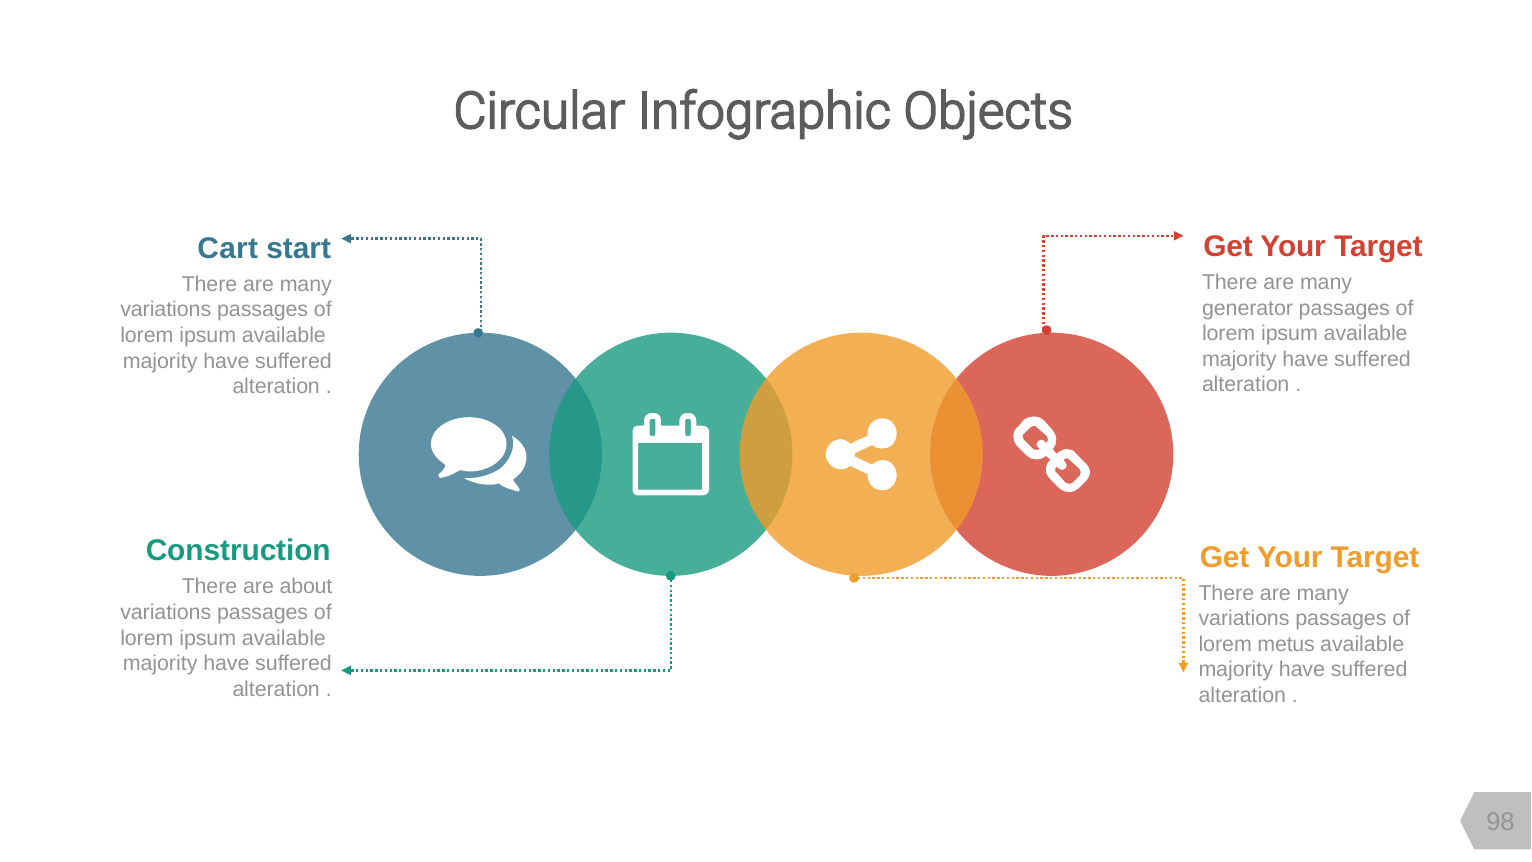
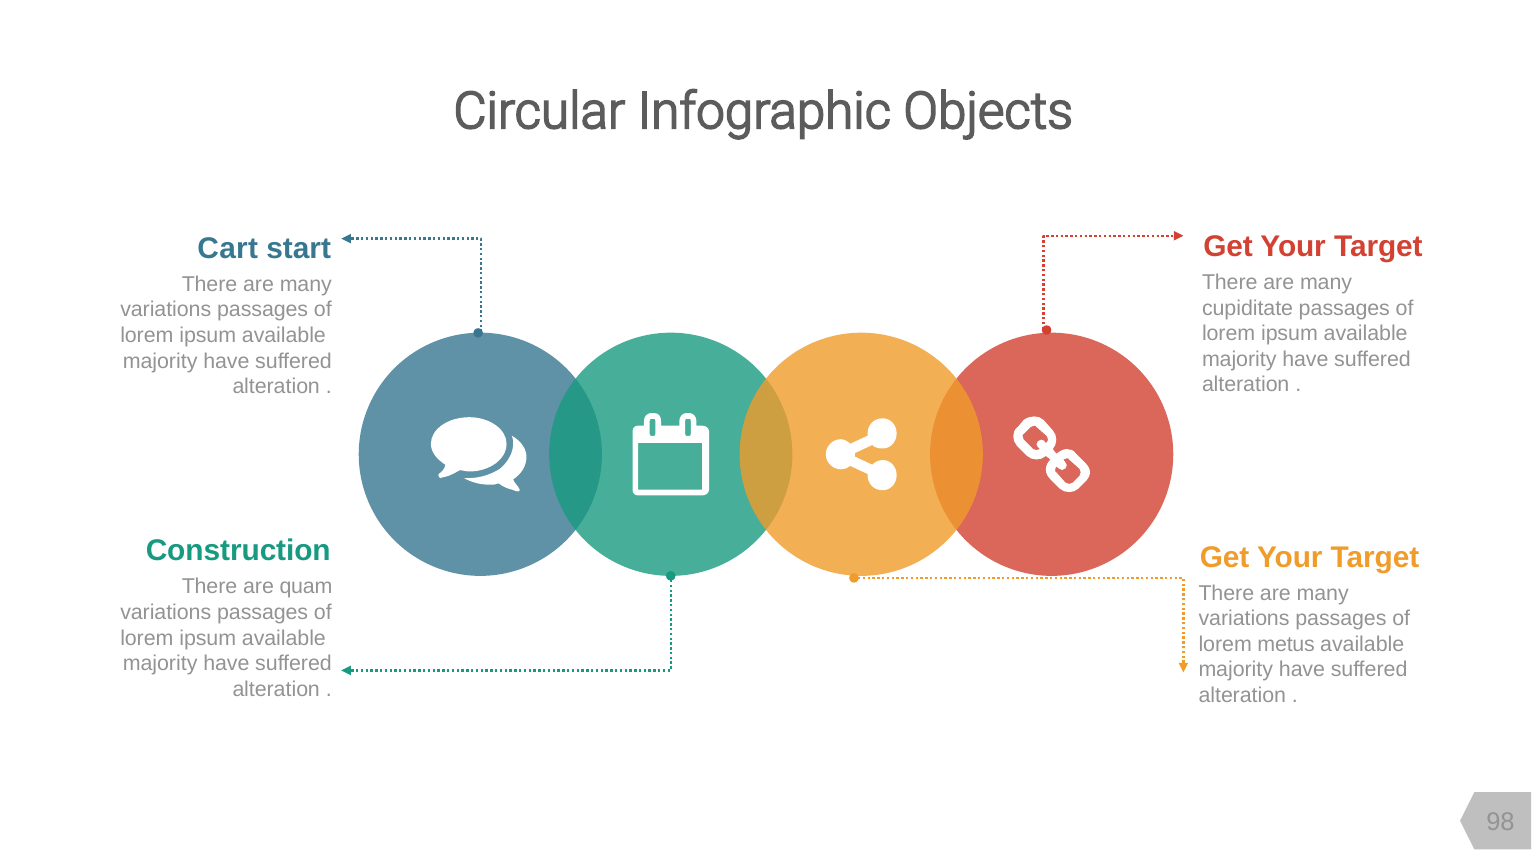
generator: generator -> cupiditate (1248, 308)
about: about -> quam (306, 587)
